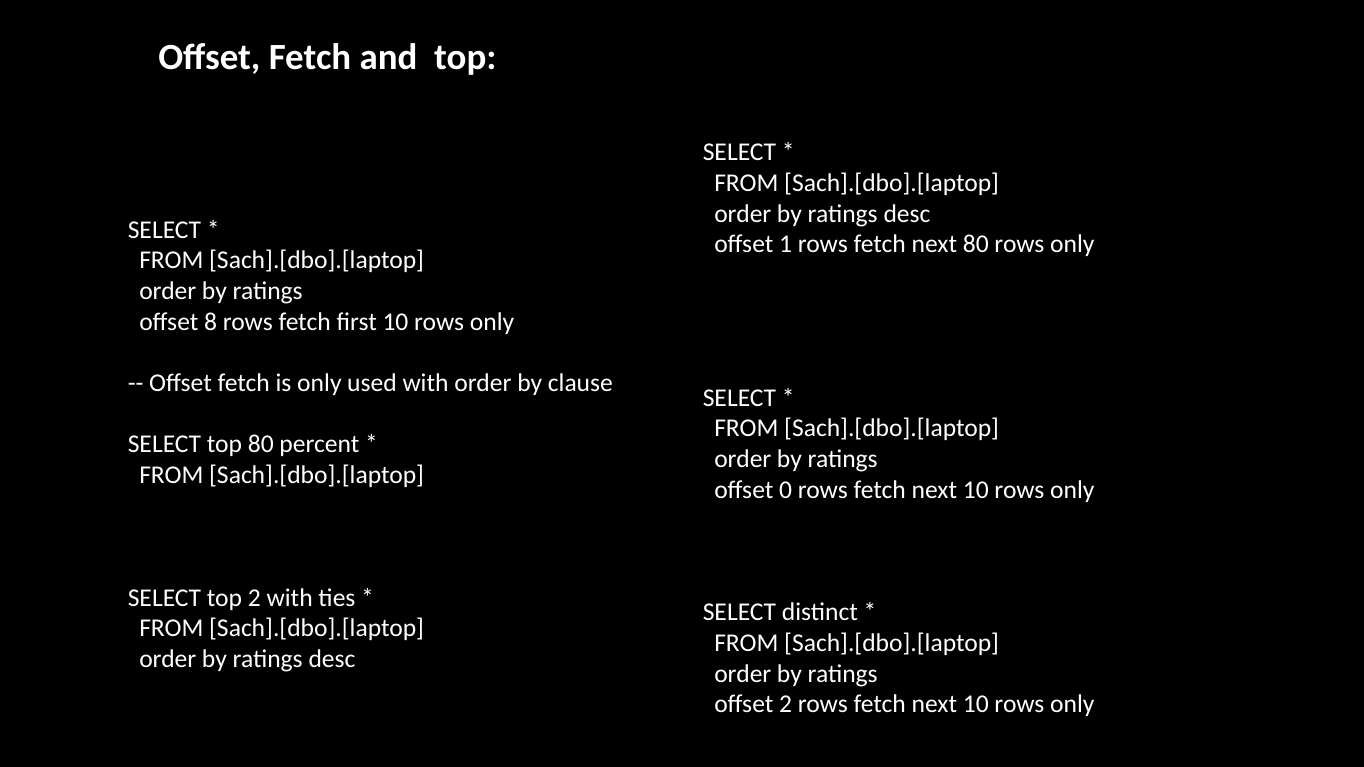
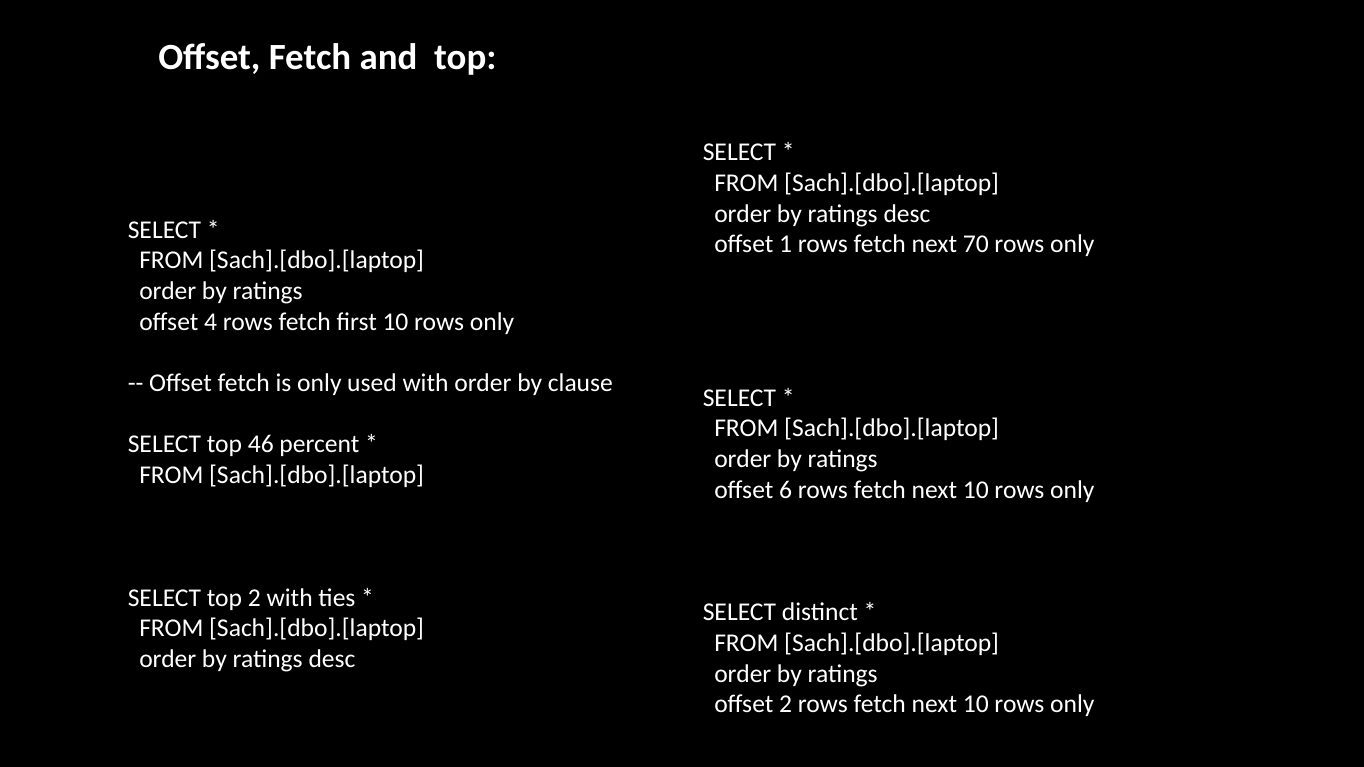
next 80: 80 -> 70 (976, 244)
8: 8 -> 4 (211, 322)
top 80: 80 -> 46 (261, 445)
0: 0 -> 6 (786, 490)
